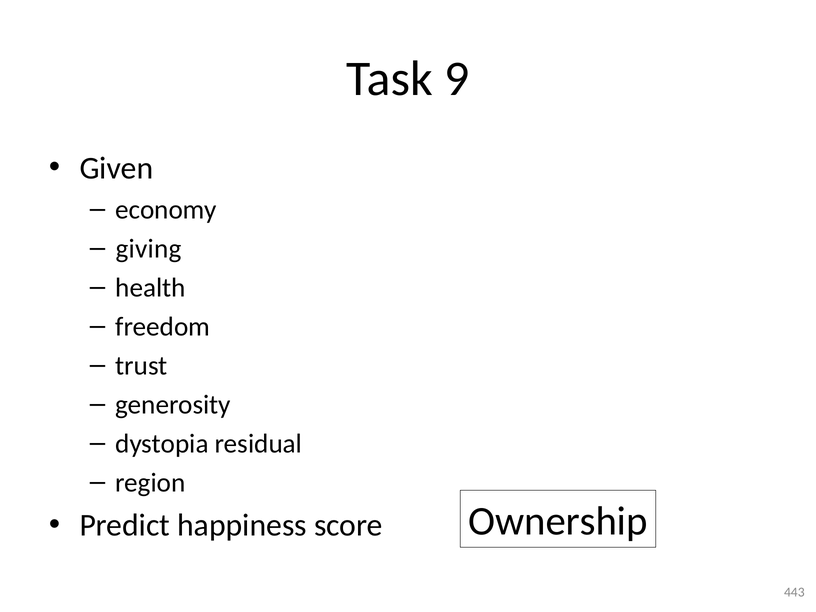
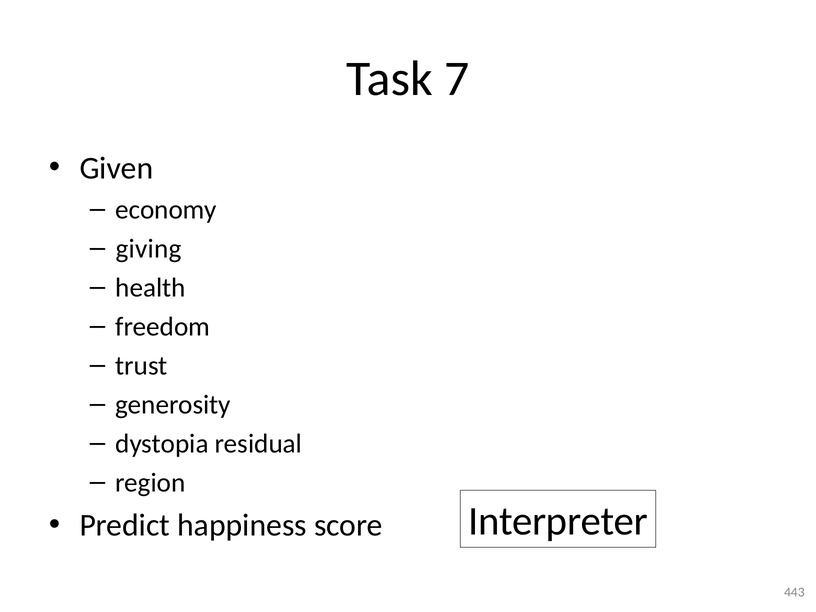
9: 9 -> 7 (457, 79)
Ownership: Ownership -> Interpreter (558, 521)
